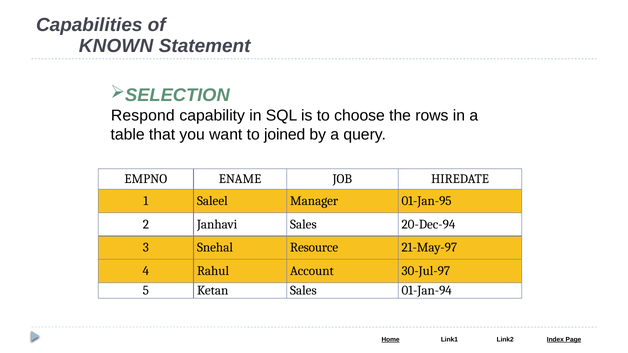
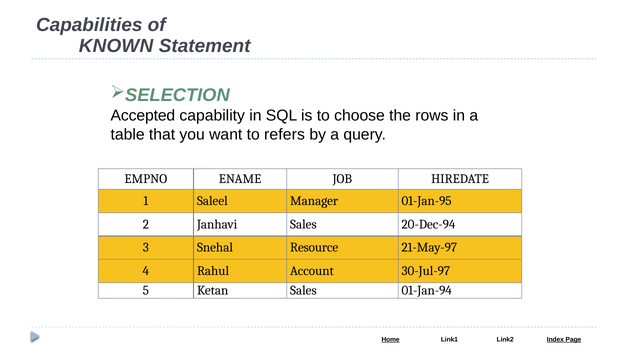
Respond: Respond -> Accepted (143, 116)
joined: joined -> refers (285, 135)
